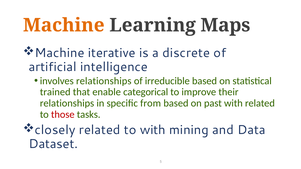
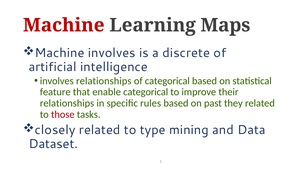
Machine colour: orange -> red (64, 25)
Machine iterative: iterative -> involves (112, 53)
of irreducible: irreducible -> categorical (167, 81)
trained: trained -> feature (55, 92)
from: from -> rules (151, 103)
past with: with -> they (233, 103)
to with: with -> type (153, 130)
